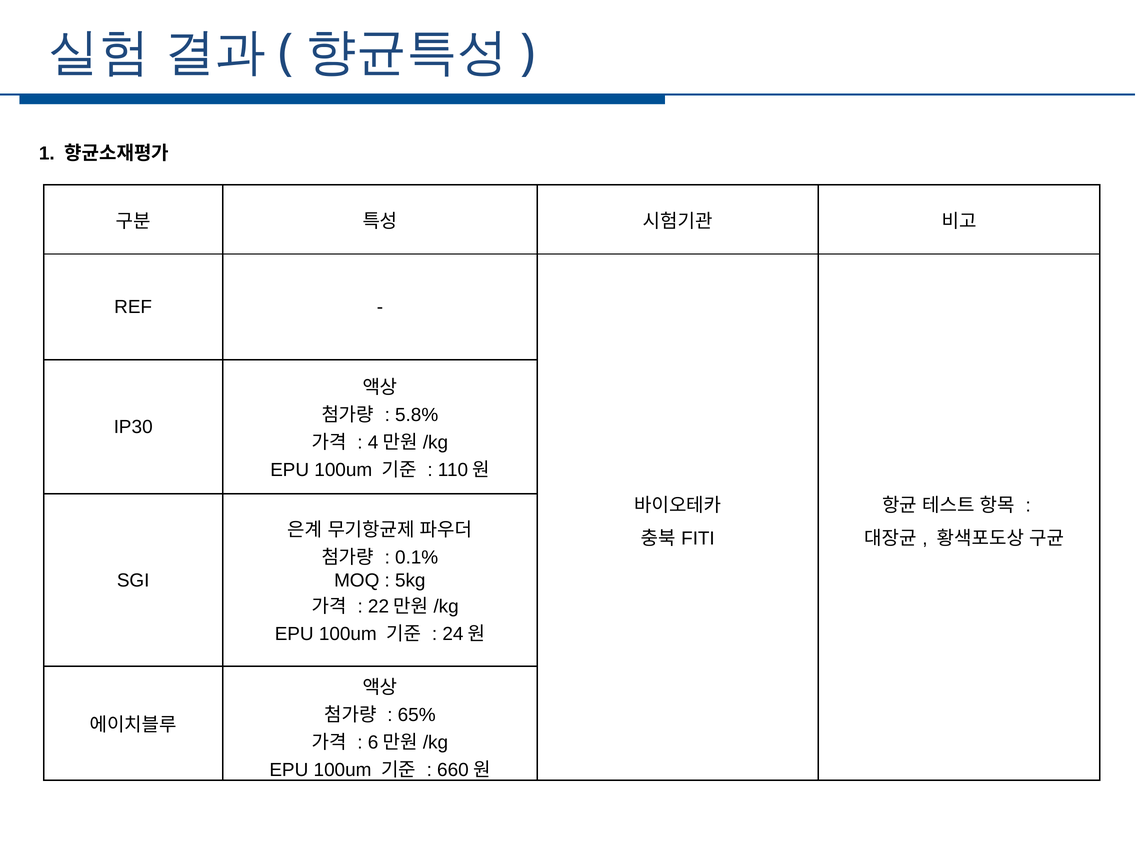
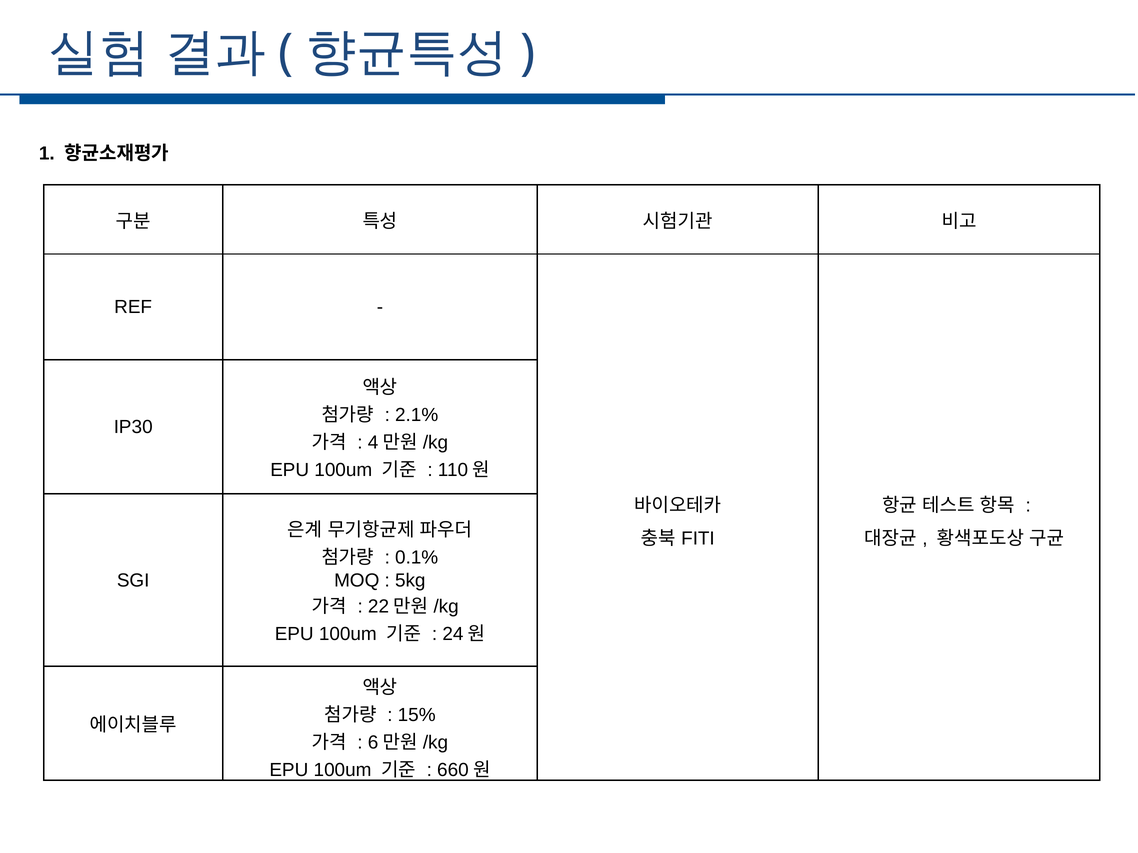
5.8%: 5.8% -> 2.1% (417, 415)
65%: 65% -> 15% (417, 716)
